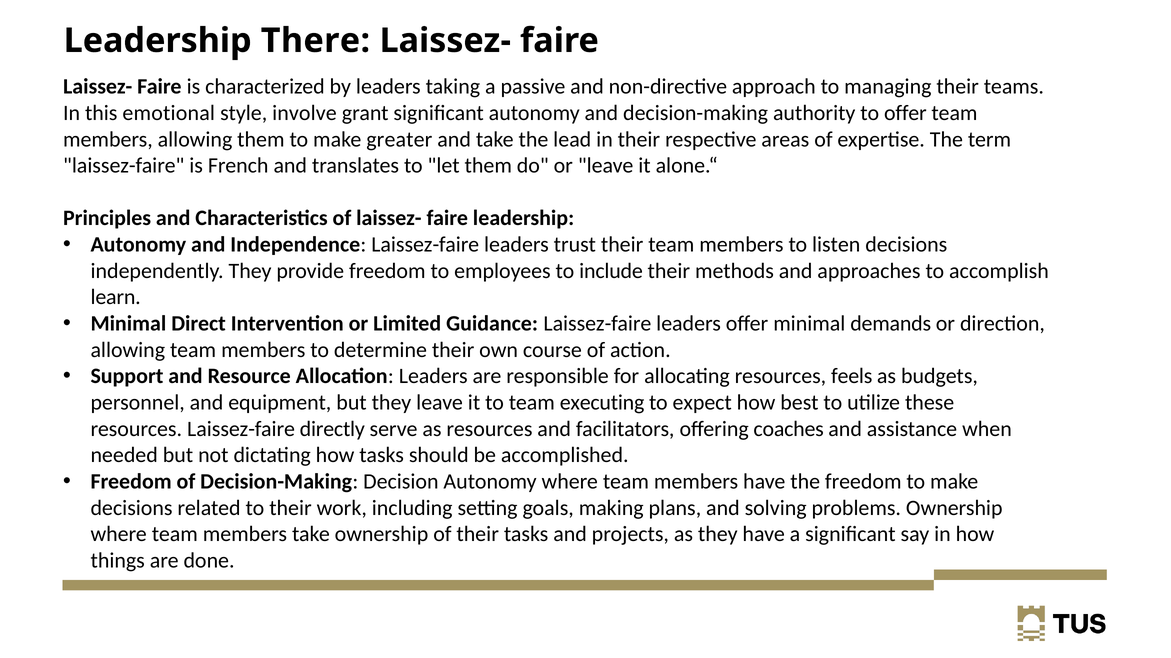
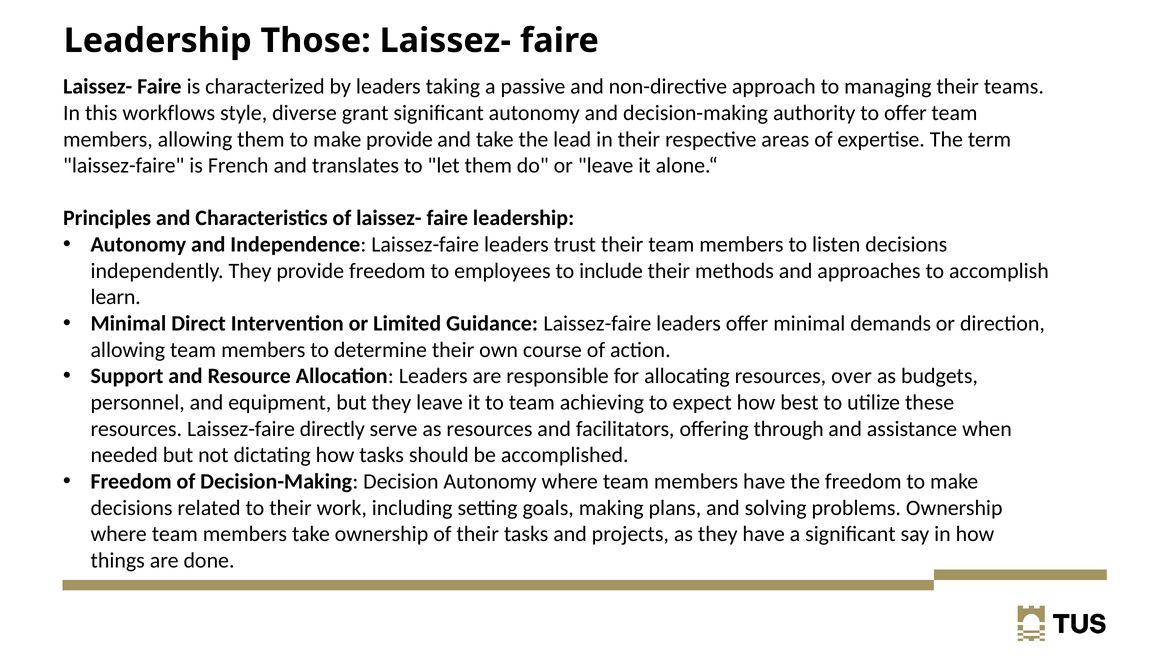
There: There -> Those (316, 41)
emotional: emotional -> workflows (169, 113)
involve: involve -> diverse (304, 113)
make greater: greater -> provide (399, 139)
feels: feels -> over (852, 377)
executing: executing -> achieving (602, 403)
coaches: coaches -> through (789, 429)
